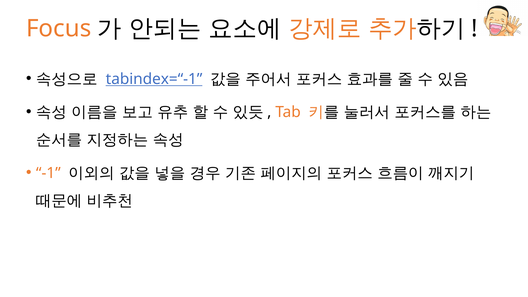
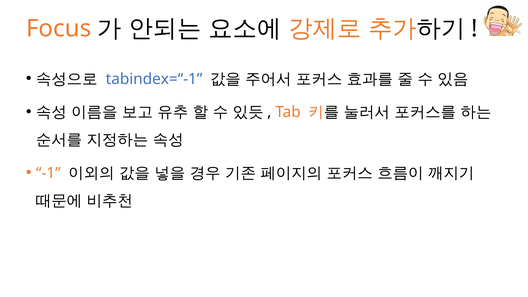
tabindex=“-1 underline: present -> none (154, 79)
